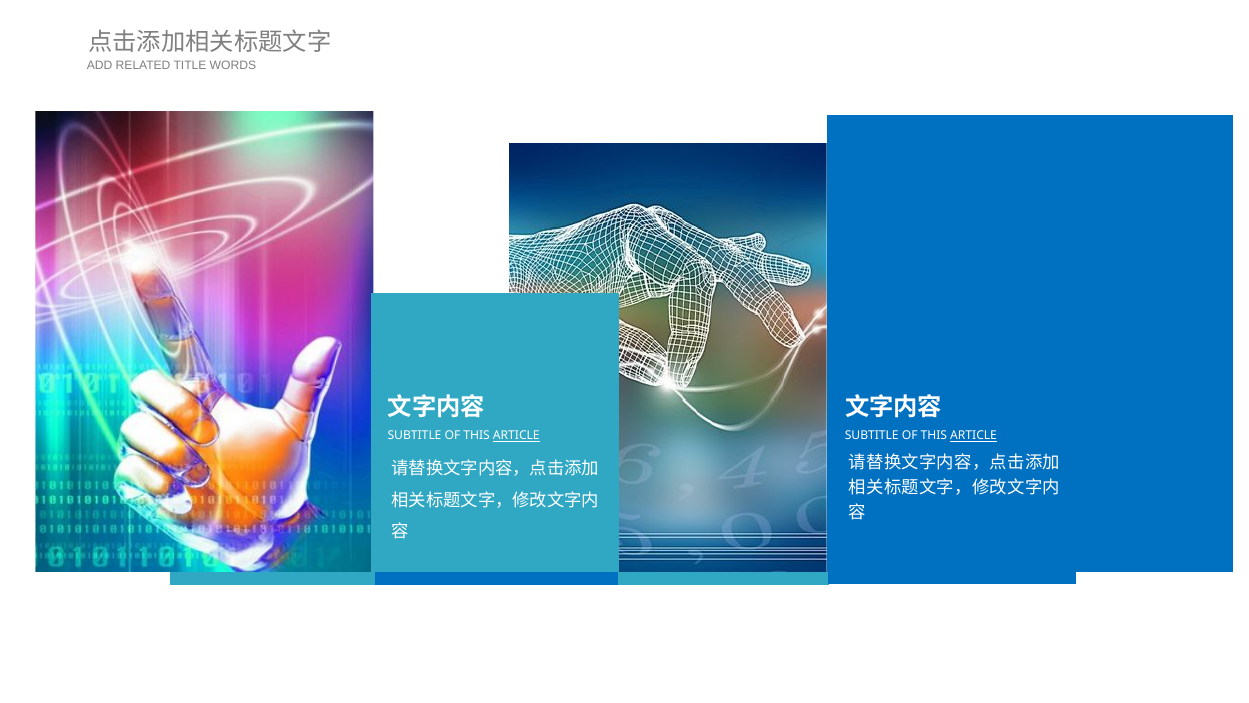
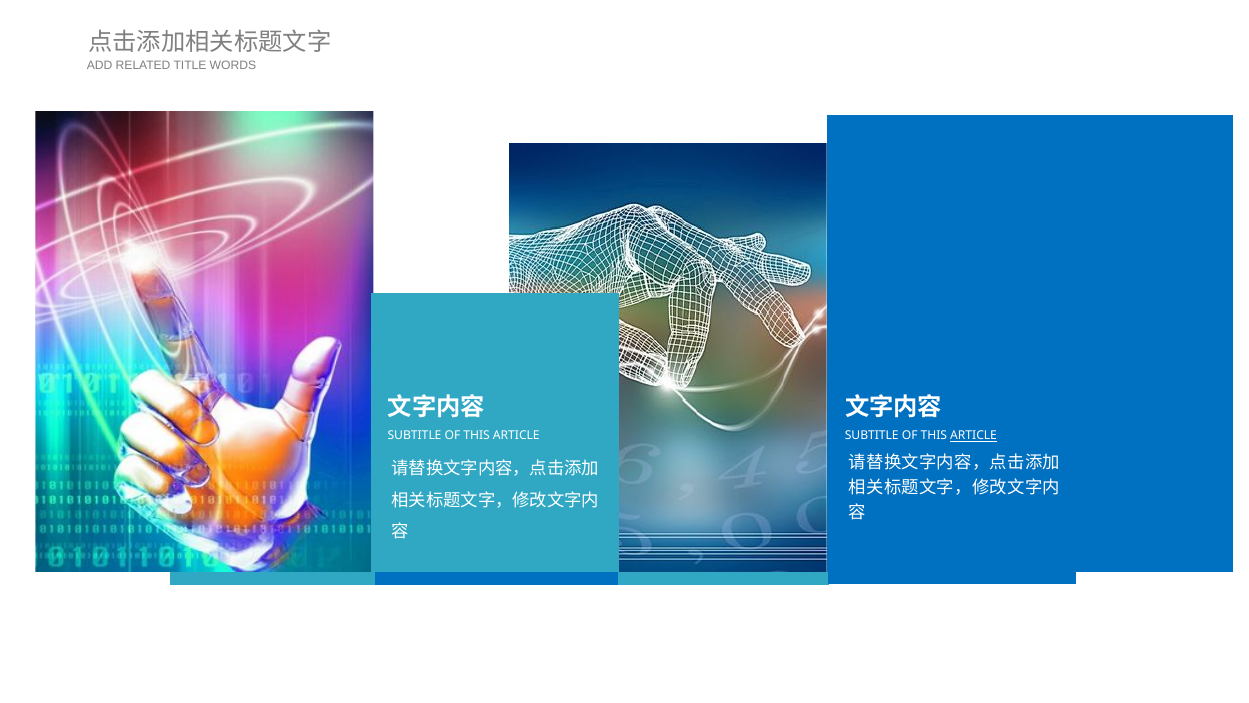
ARTICLE underline: present -> none (516, 436)
